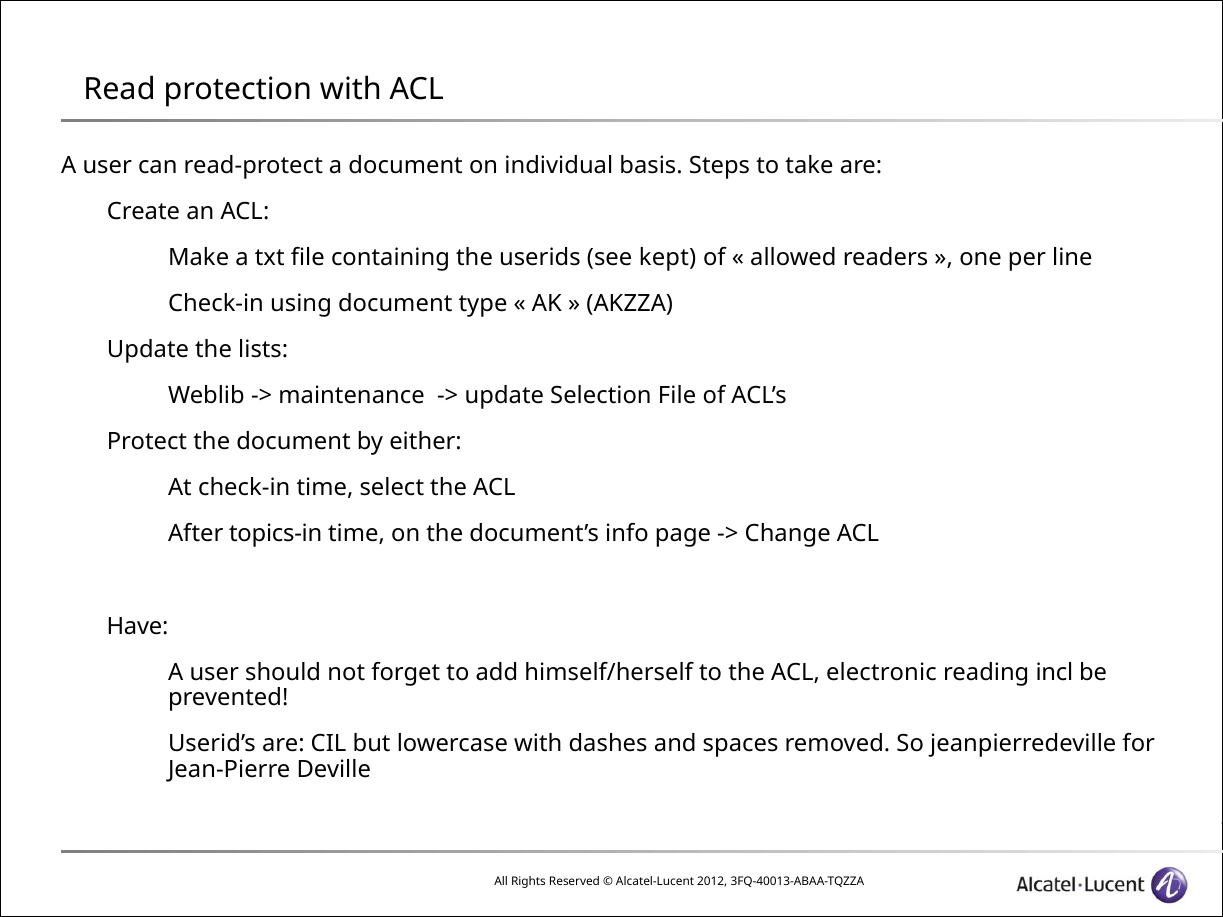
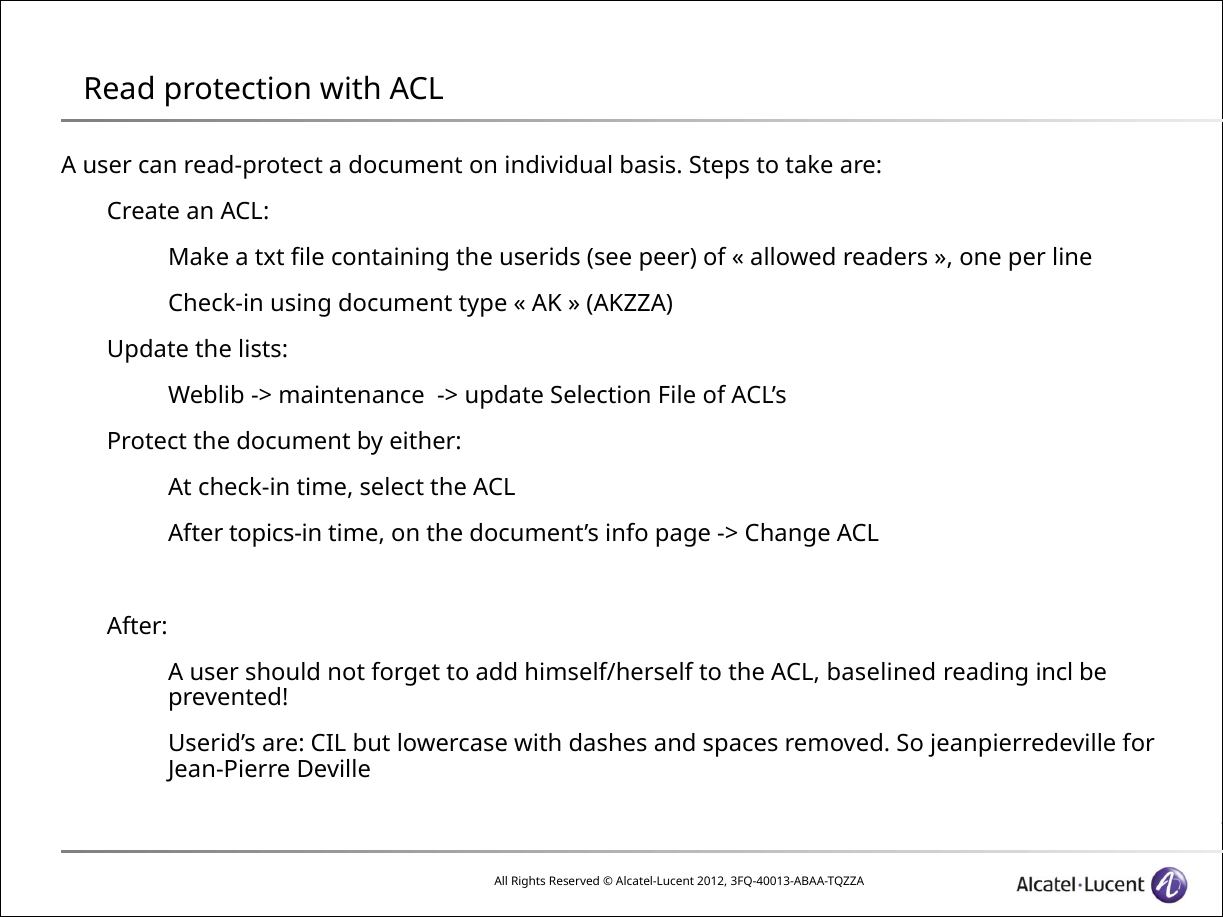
kept: kept -> peer (668, 258)
Have: Have -> After (137, 626)
electronic: electronic -> baselined (881, 672)
